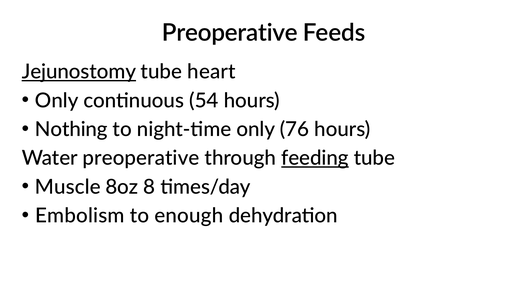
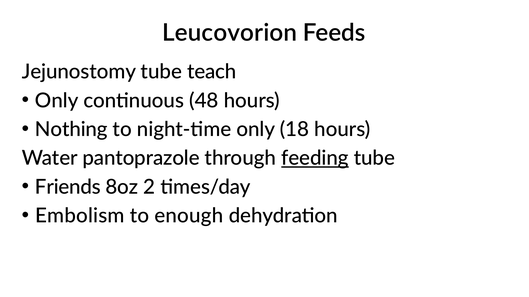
Preoperative: Preoperative -> Leucovorion (230, 33)
Jejunostomy underline: present -> none (79, 72)
heart: heart -> teach (212, 72)
54: 54 -> 48 (204, 101)
76: 76 -> 18 (294, 130)
Water preoperative: preoperative -> pantoprazole (141, 158)
Muscle: Muscle -> Friends (68, 187)
8: 8 -> 2 (149, 187)
